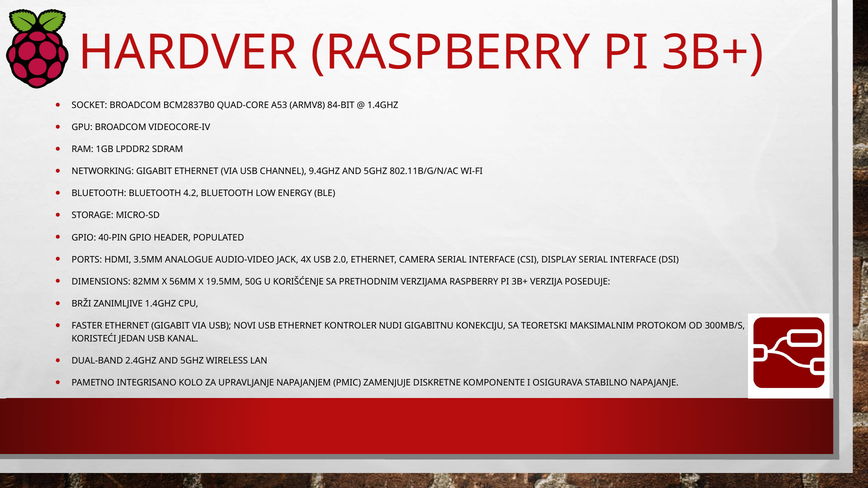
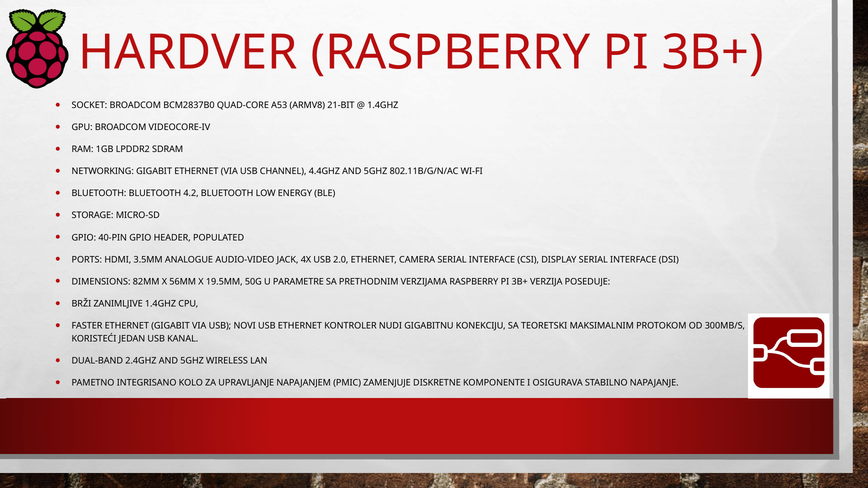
84-BIT: 84-BIT -> 21-BIT (341, 105)
9.4GHZ: 9.4GHZ -> 4.4GHZ (324, 171)
KORIŠĆENJE: KORIŠĆENJE -> PARAMETRE (298, 282)
